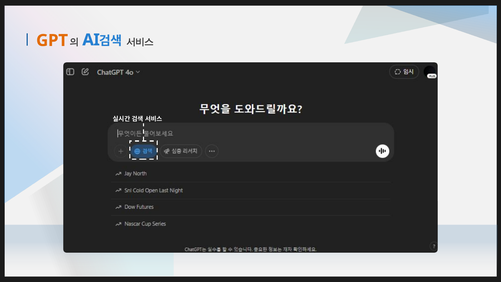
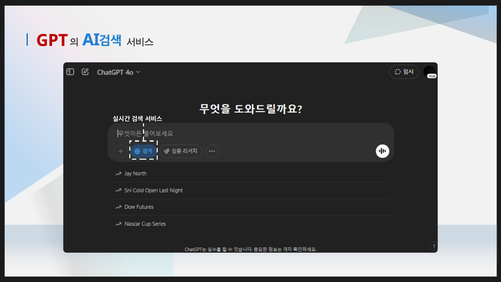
GPT colour: orange -> red (52, 40)
